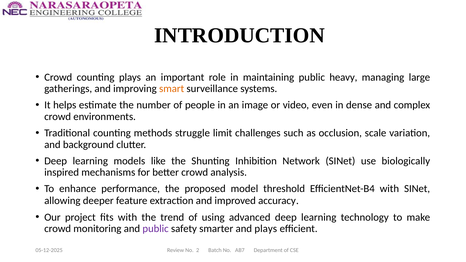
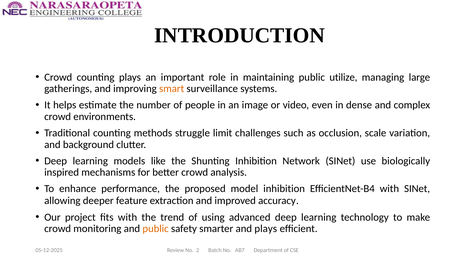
heavy: heavy -> utilize (343, 77)
model threshold: threshold -> inhibition (284, 189)
public colour: purple -> orange (156, 229)
